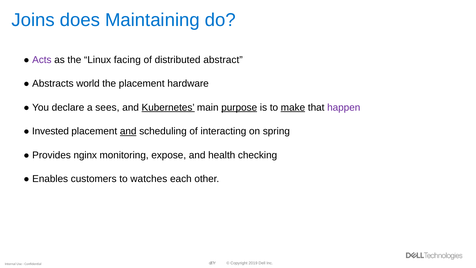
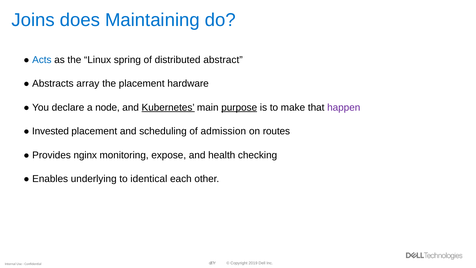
Acts colour: purple -> blue (42, 60)
facing: facing -> spring (127, 60)
world: world -> array (88, 84)
sees: sees -> node (107, 107)
make underline: present -> none (293, 107)
and underline: present -> none (128, 131)
interacting: interacting -> admission (223, 131)
spring: spring -> routes (276, 131)
customers: customers -> underlying (94, 179)
watches: watches -> identical (149, 179)
